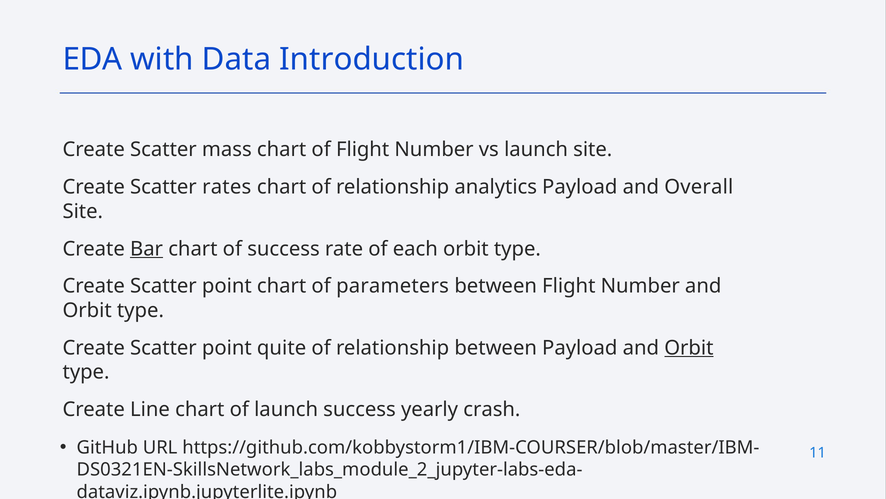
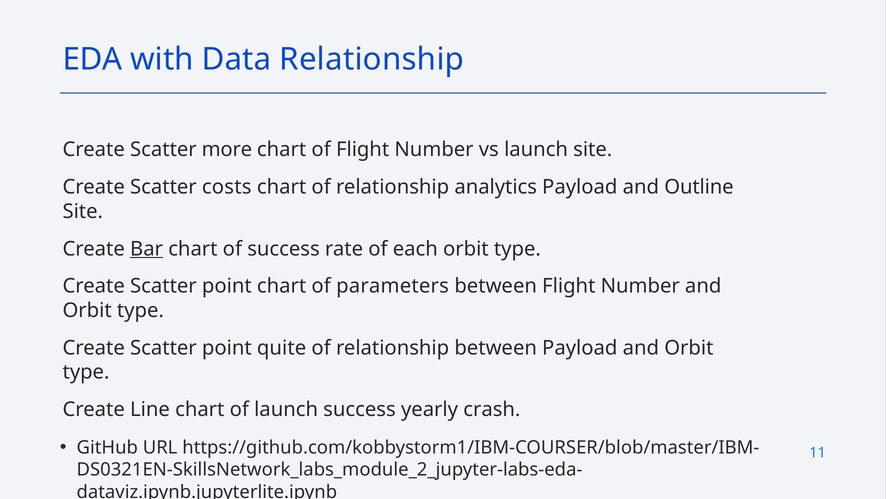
Data Introduction: Introduction -> Relationship (372, 59)
mass: mass -> more (227, 150)
rates: rates -> costs (227, 187)
Overall: Overall -> Outline (699, 187)
Orbit underline: present -> none (689, 347)
